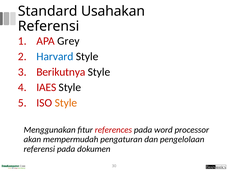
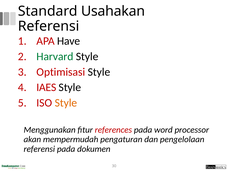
Grey: Grey -> Have (69, 41)
Harvard colour: blue -> green (55, 56)
Berikutnya: Berikutnya -> Optimisasi (61, 72)
